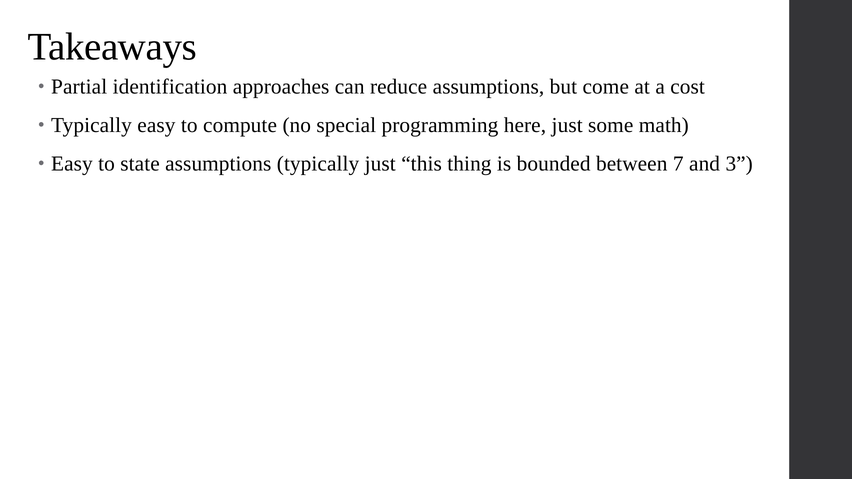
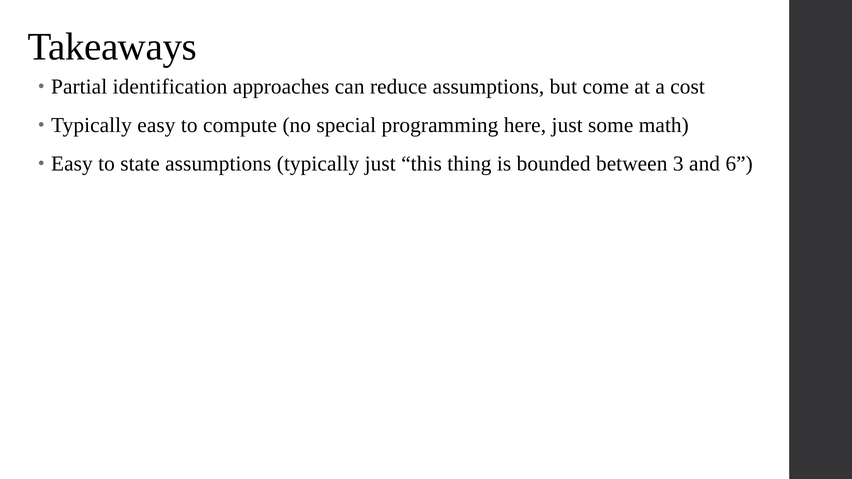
7: 7 -> 3 (678, 164)
3: 3 -> 6 (739, 164)
